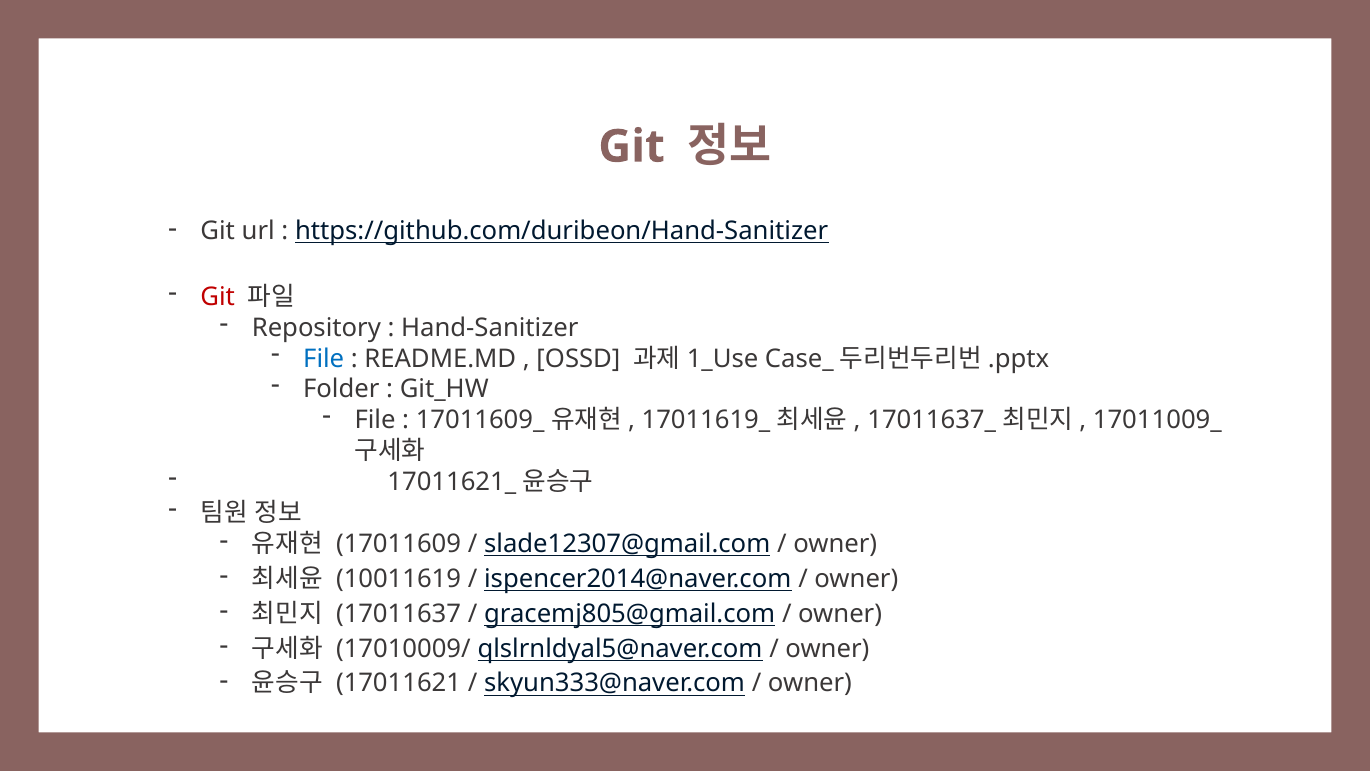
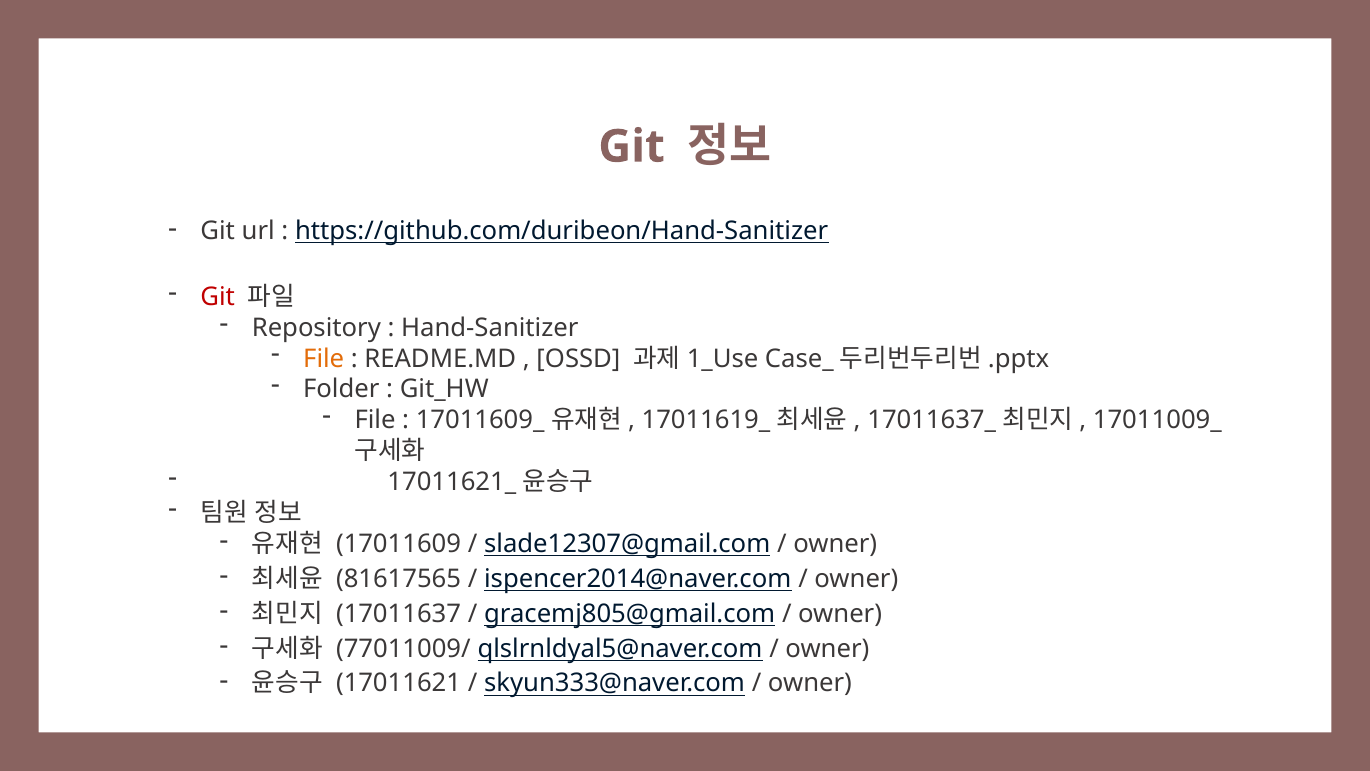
File colour: blue -> orange (324, 358)
10011619: 10011619 -> 81617565 (399, 578)
17010009/: 17010009/ -> 77011009/ (403, 648)
